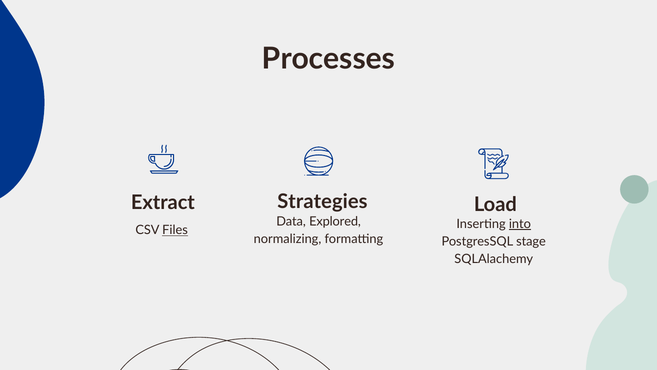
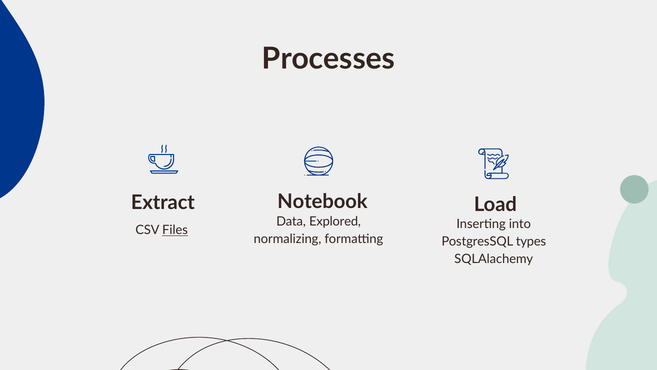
Strategies: Strategies -> Notebook (322, 202)
into underline: present -> none (520, 224)
stage: stage -> types (531, 241)
